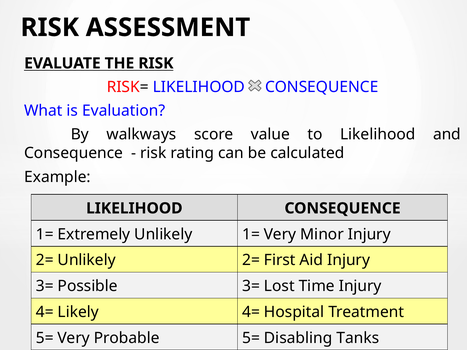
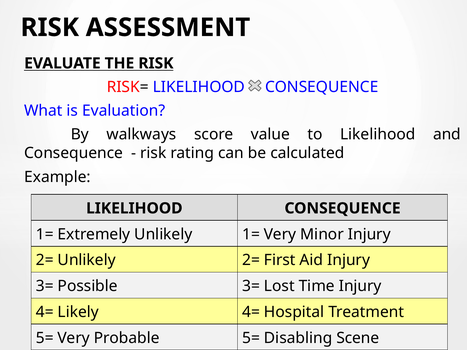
Tanks: Tanks -> Scene (358, 338)
